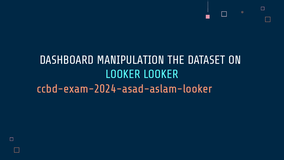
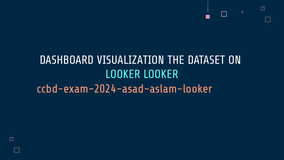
MANIPULATION: MANIPULATION -> VISUALIZATION (131, 60)
